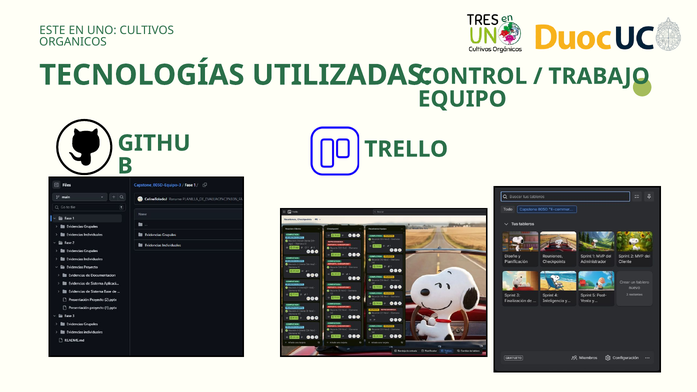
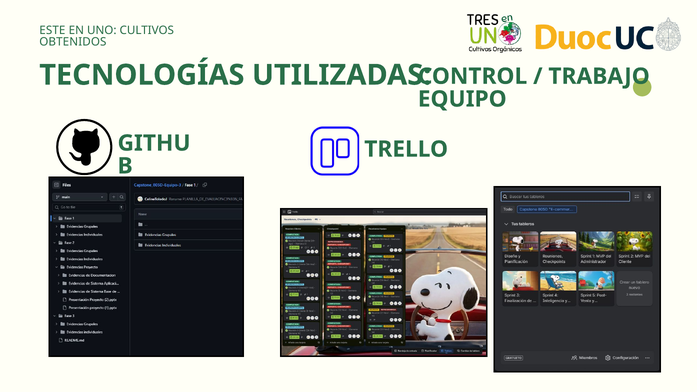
ORGANICOS: ORGANICOS -> OBTENIDOS (73, 42)
